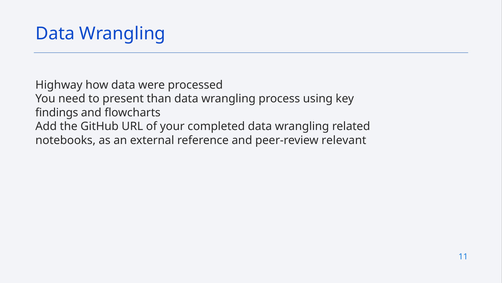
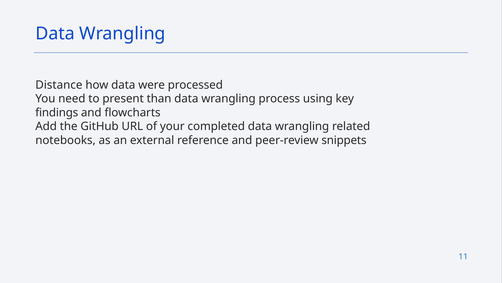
Highway: Highway -> Distance (59, 85)
relevant: relevant -> snippets (344, 140)
